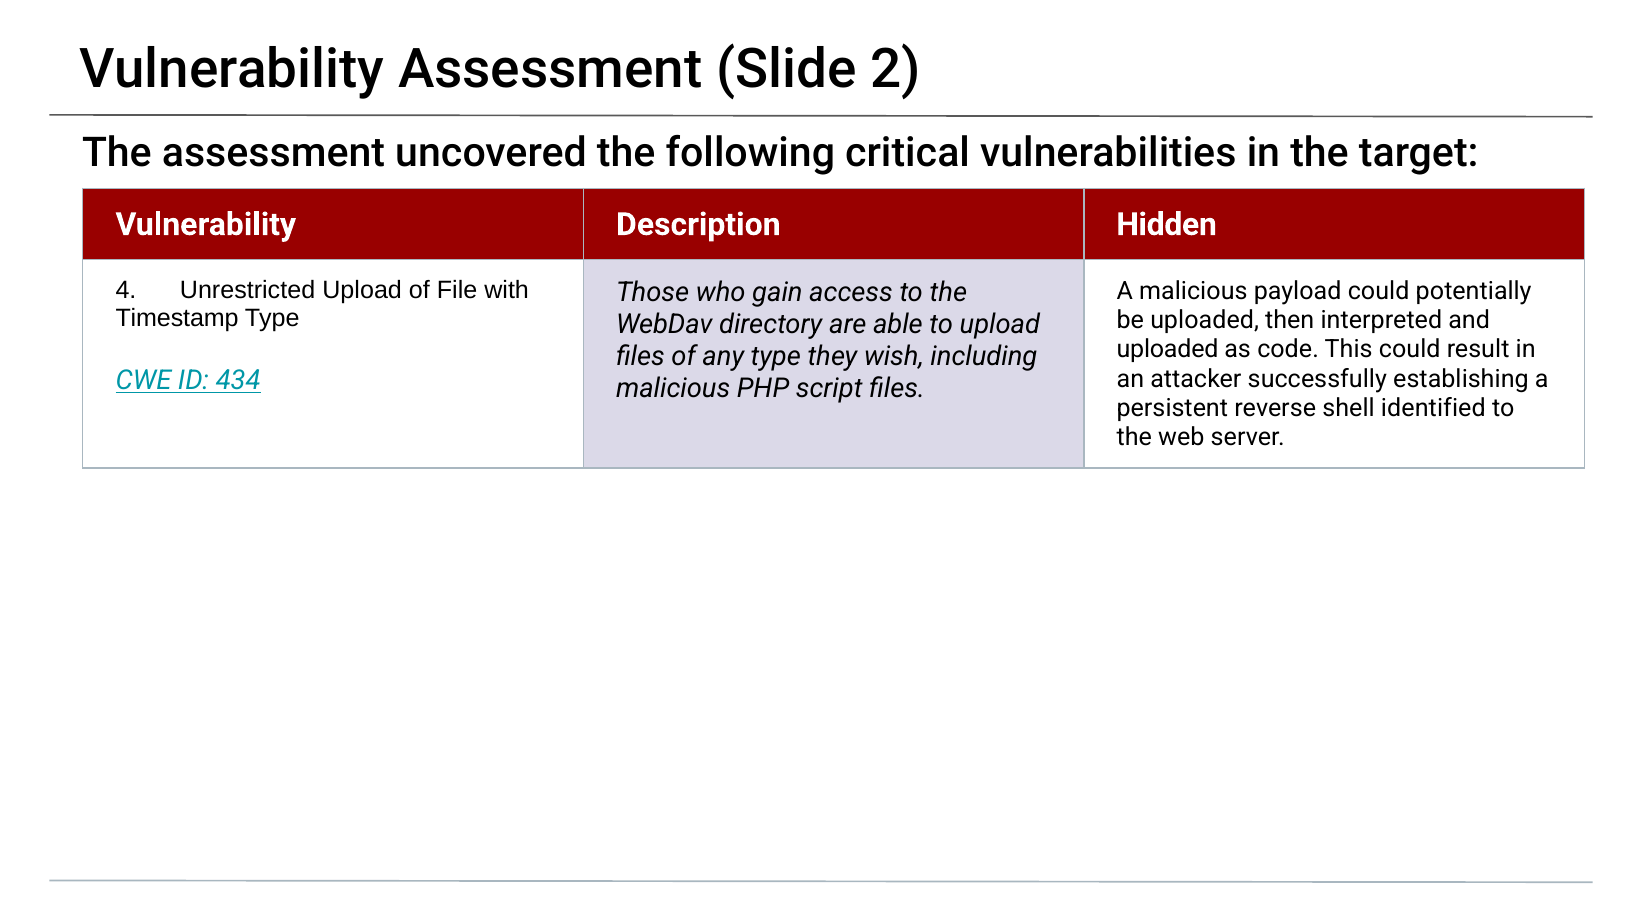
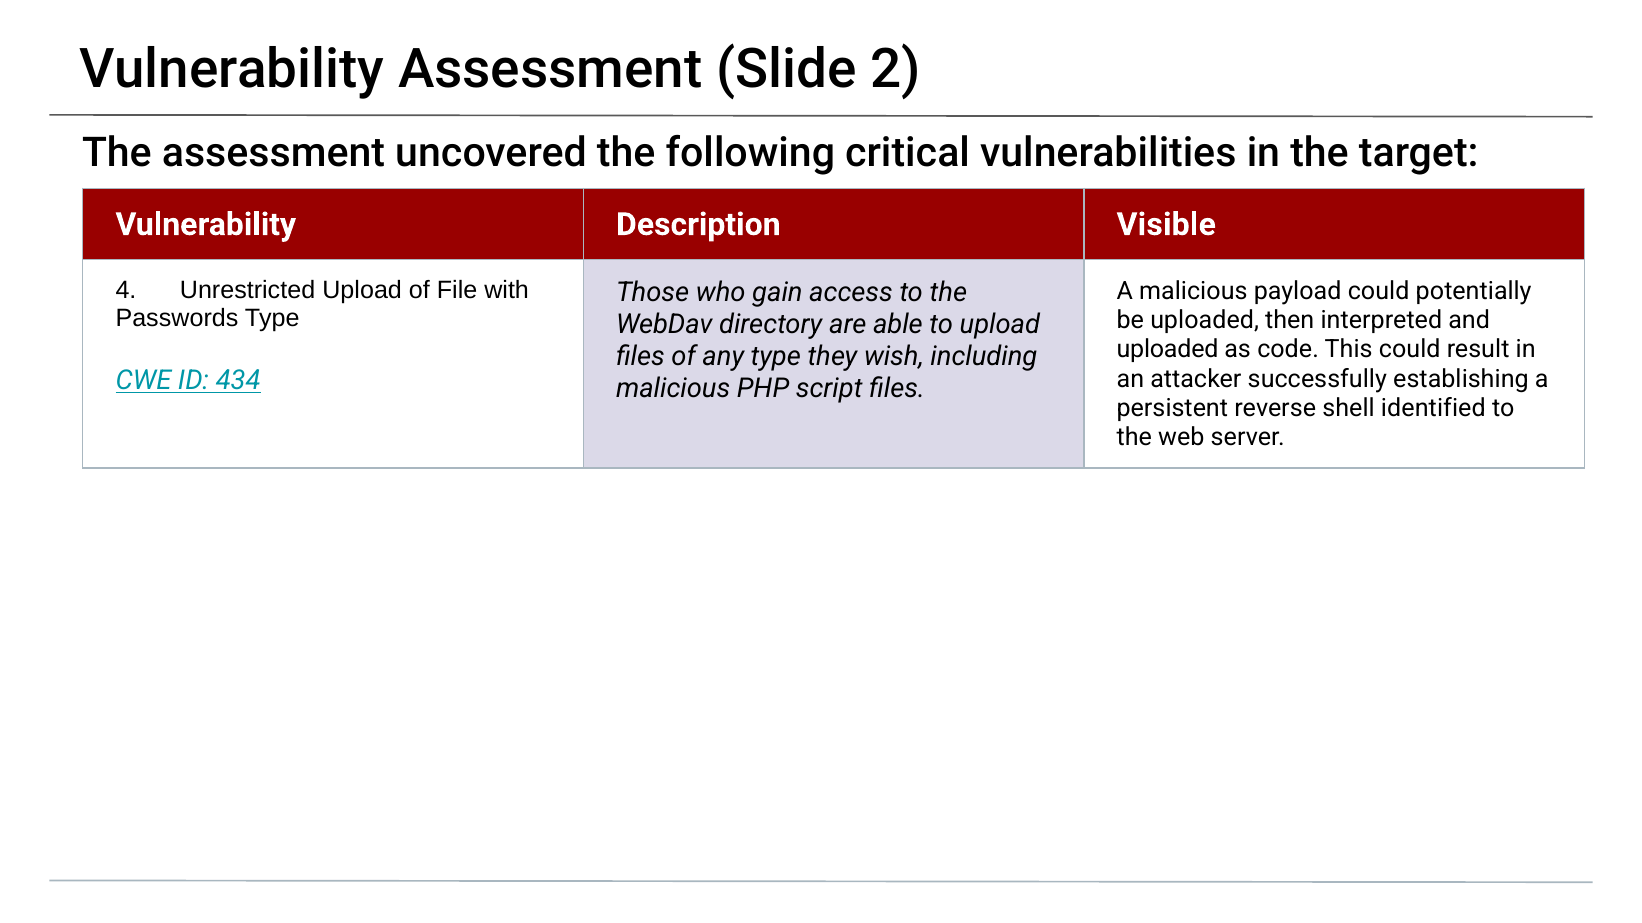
Hidden: Hidden -> Visible (1166, 225)
Timestamp: Timestamp -> Passwords (177, 319)
